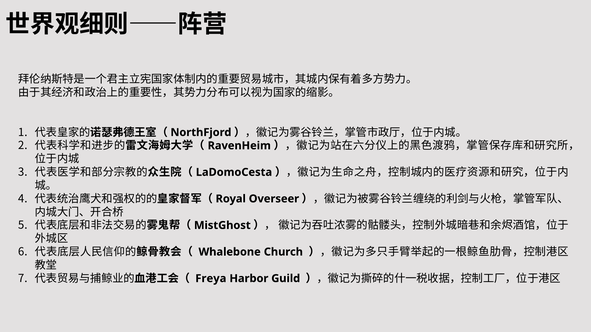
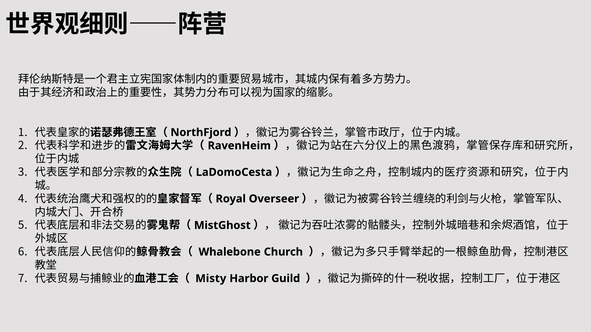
Freya: Freya -> Misty (211, 279)
